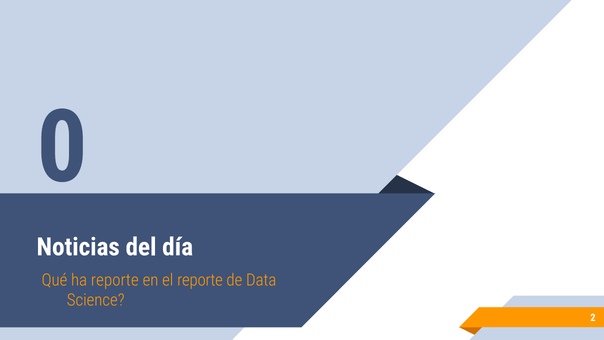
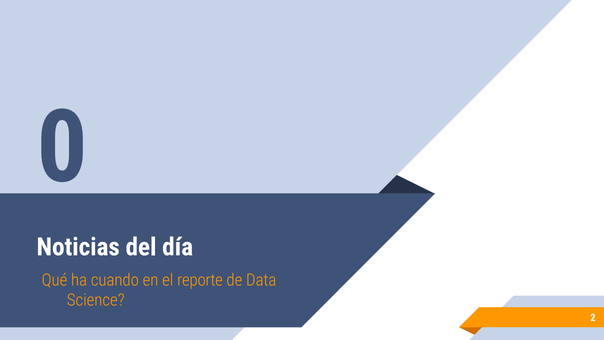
ha reporte: reporte -> cuando (115, 280)
